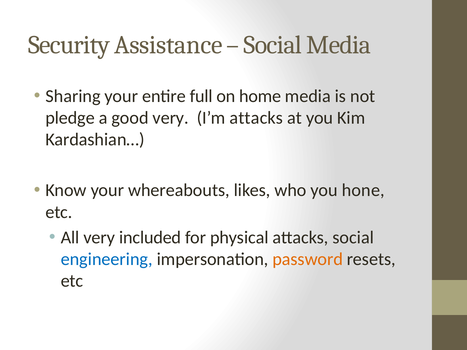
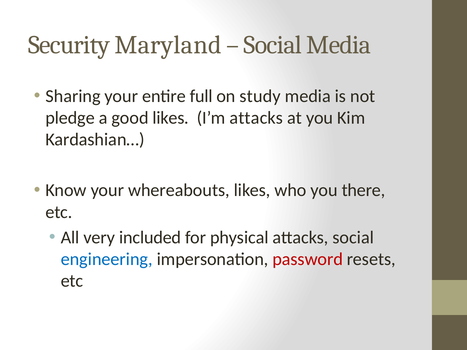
Assistance: Assistance -> Maryland (168, 45)
home: home -> study (260, 96)
good very: very -> likes (171, 118)
hone: hone -> there (363, 190)
password colour: orange -> red (308, 259)
